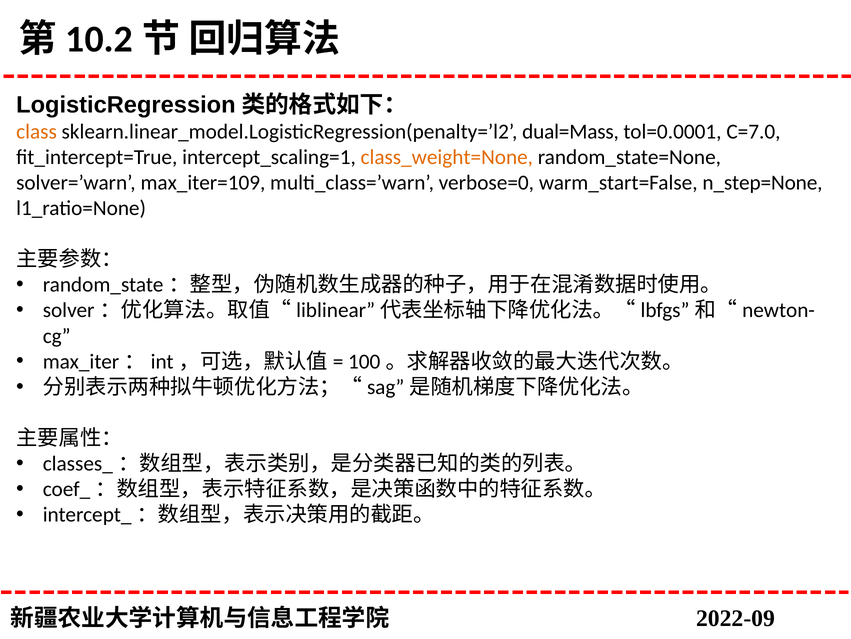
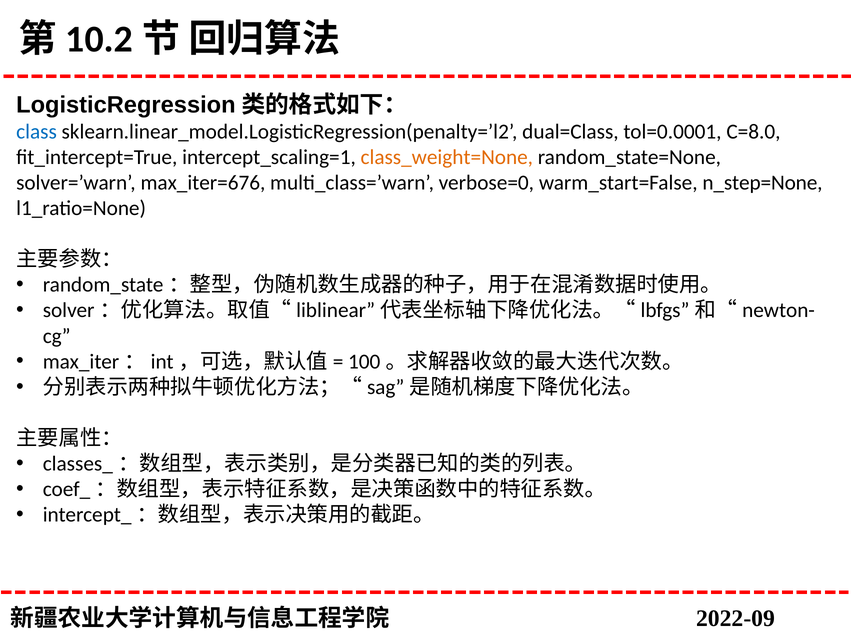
class colour: orange -> blue (37, 131)
dual=Mass: dual=Mass -> dual=Class (570, 131)
C=7.0: C=7.0 -> C=8.0 (753, 131)
max_iter=109: max_iter=109 -> max_iter=676 (203, 182)
